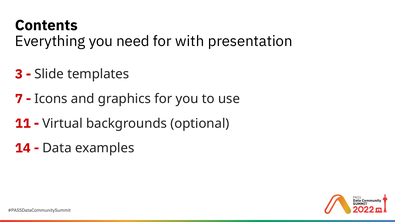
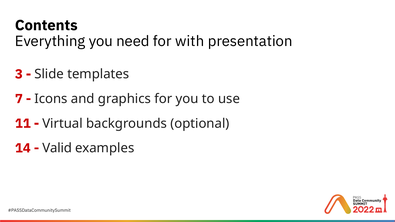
Data: Data -> Valid (57, 148)
